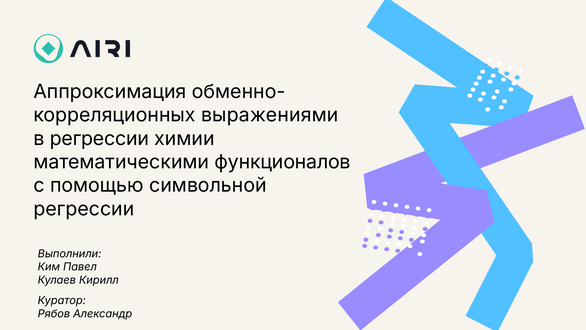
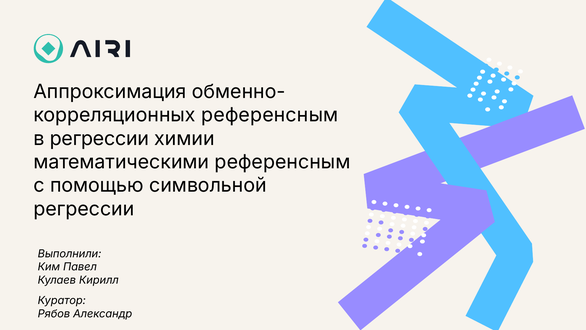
выражениями: выражениями -> референсным (270, 115)
математическими функционалов: функционалов -> референсным (283, 162)
